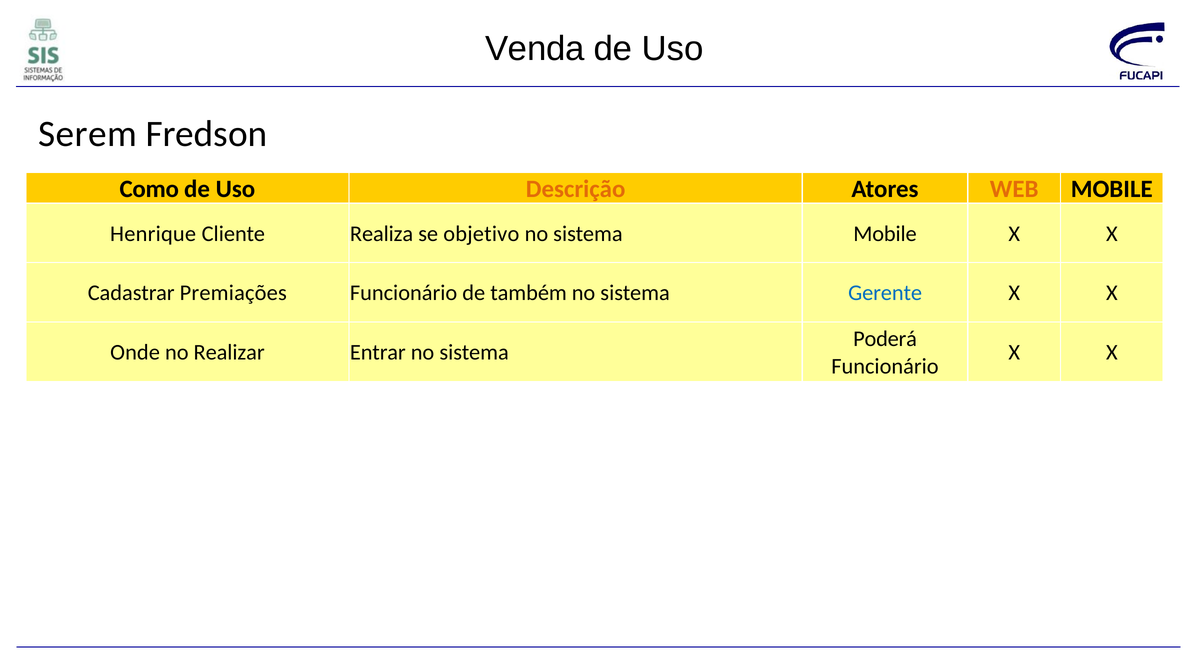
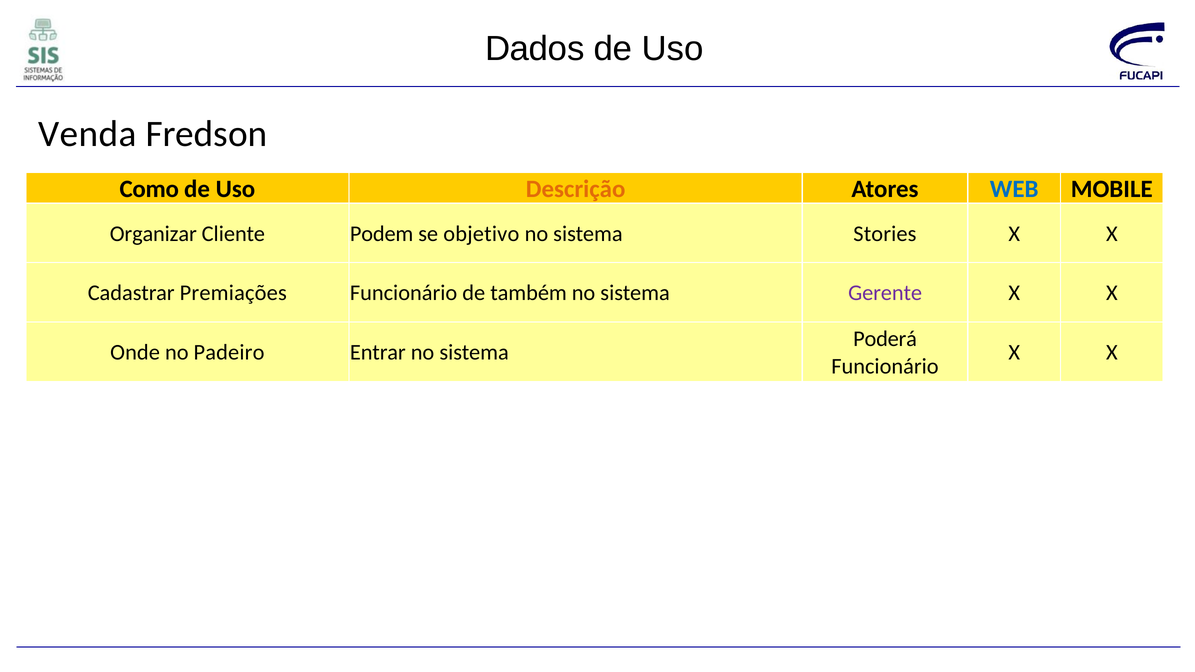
Venda: Venda -> Dados (535, 49)
Serem: Serem -> Venda (88, 134)
WEB colour: orange -> blue (1014, 189)
Henrique: Henrique -> Organizar (153, 234)
Realiza: Realiza -> Podem (382, 234)
sistema Mobile: Mobile -> Stories (885, 234)
Gerente colour: blue -> purple (885, 293)
Realizar: Realizar -> Padeiro (229, 352)
